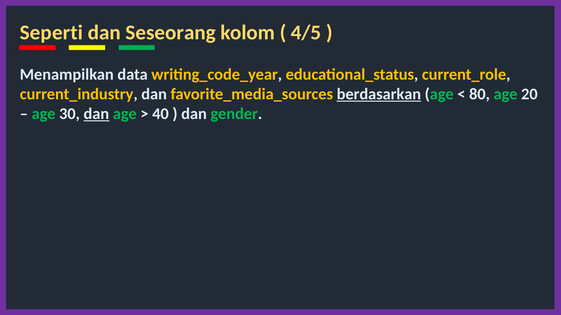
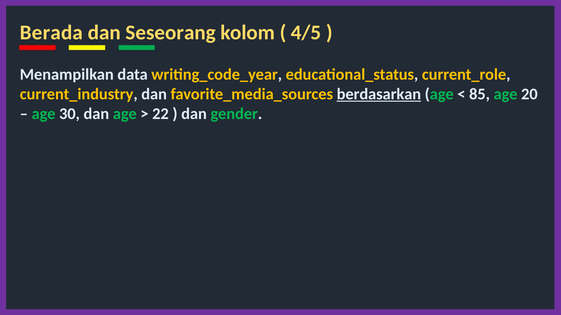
Seperti: Seperti -> Berada (51, 32)
80: 80 -> 85 (480, 94)
dan underline: present -> none (96, 114)
40: 40 -> 22 (160, 114)
